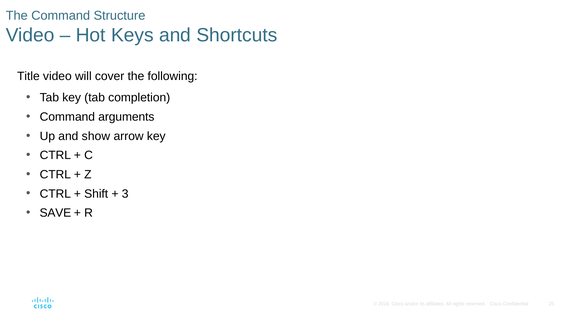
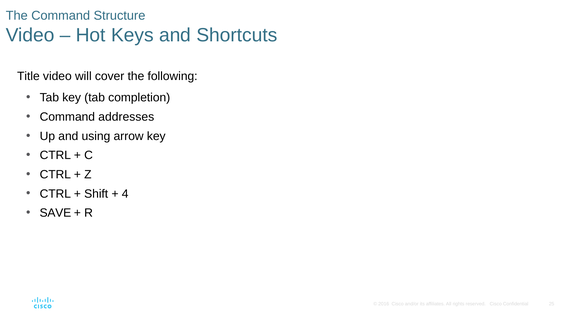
arguments: arguments -> addresses (126, 117)
show: show -> using (96, 136)
3: 3 -> 4 (125, 194)
